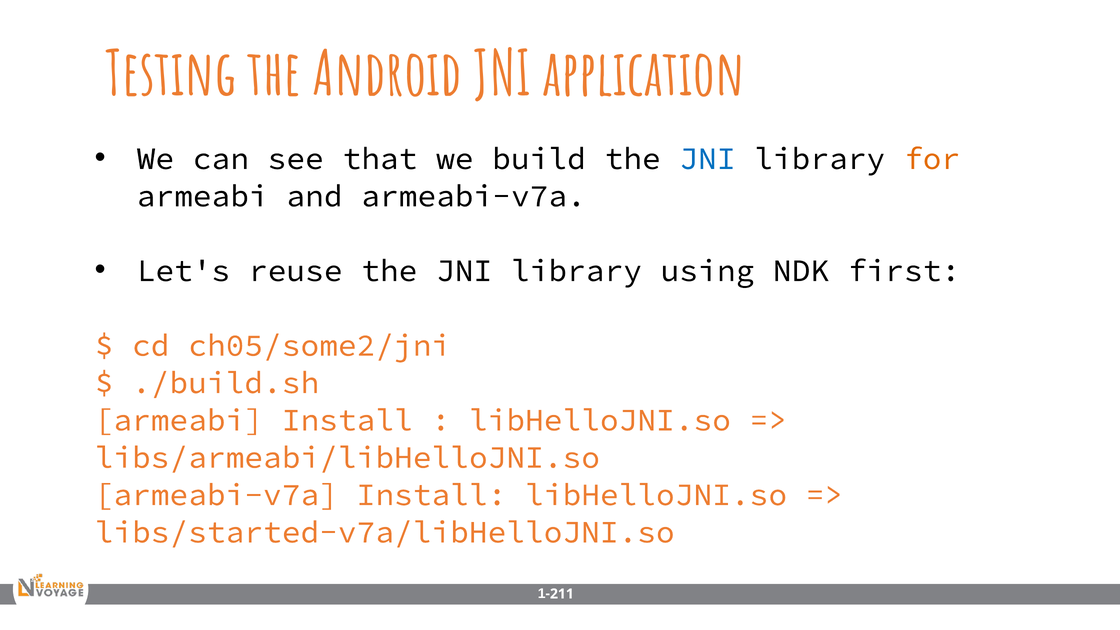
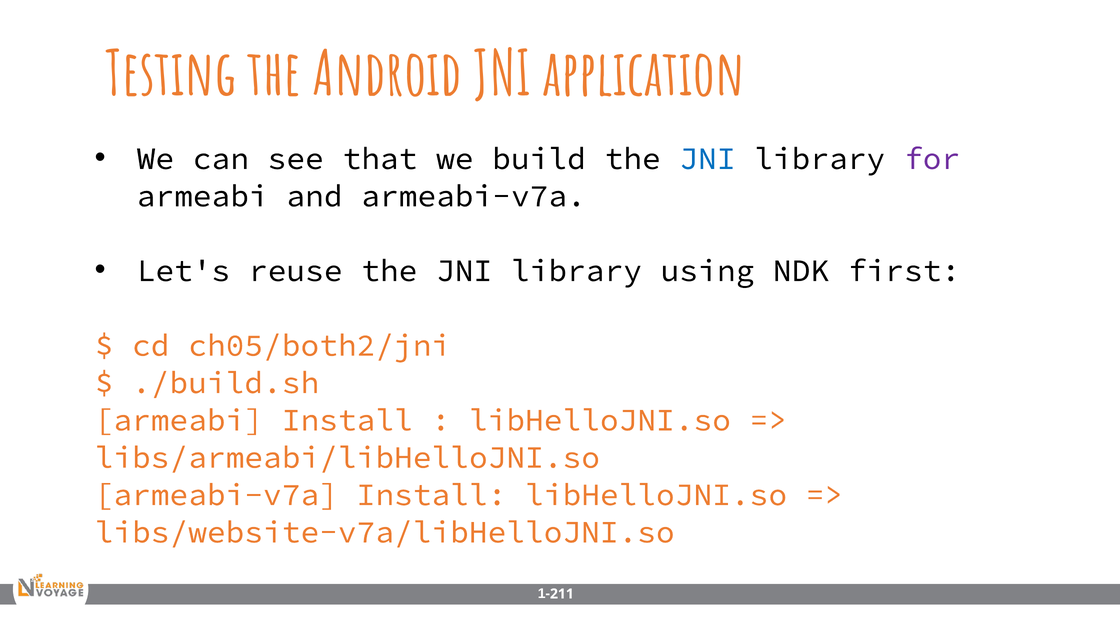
for colour: orange -> purple (932, 159)
ch05/some2/jni: ch05/some2/jni -> ch05/both2/jni (319, 345)
libs/started-v7a/libHelloJNI.so: libs/started-v7a/libHelloJNI.so -> libs/website-v7a/libHelloJNI.so (385, 532)
